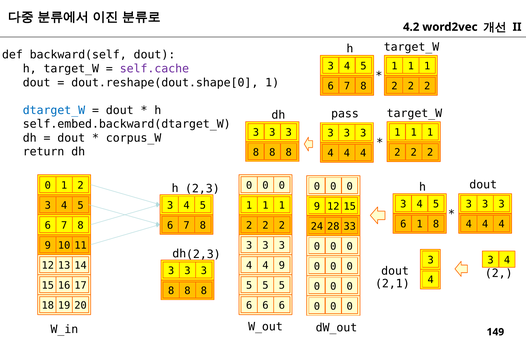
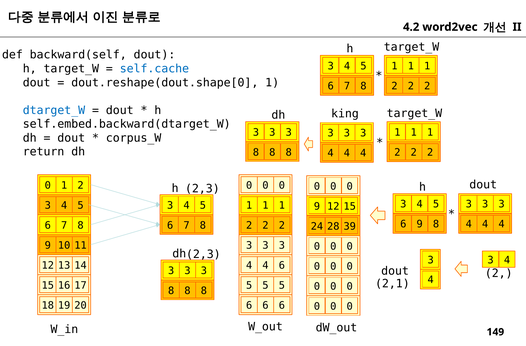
self.cache colour: purple -> blue (154, 69)
pass: pass -> king (345, 114)
6 1: 1 -> 9 (420, 224)
33: 33 -> 39 (350, 226)
4 9: 9 -> 6 (282, 265)
